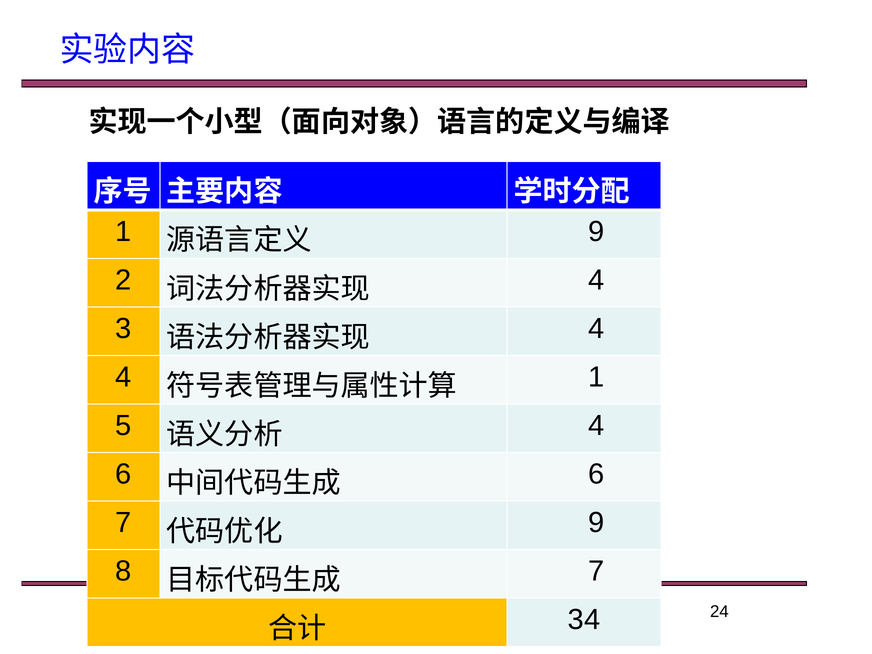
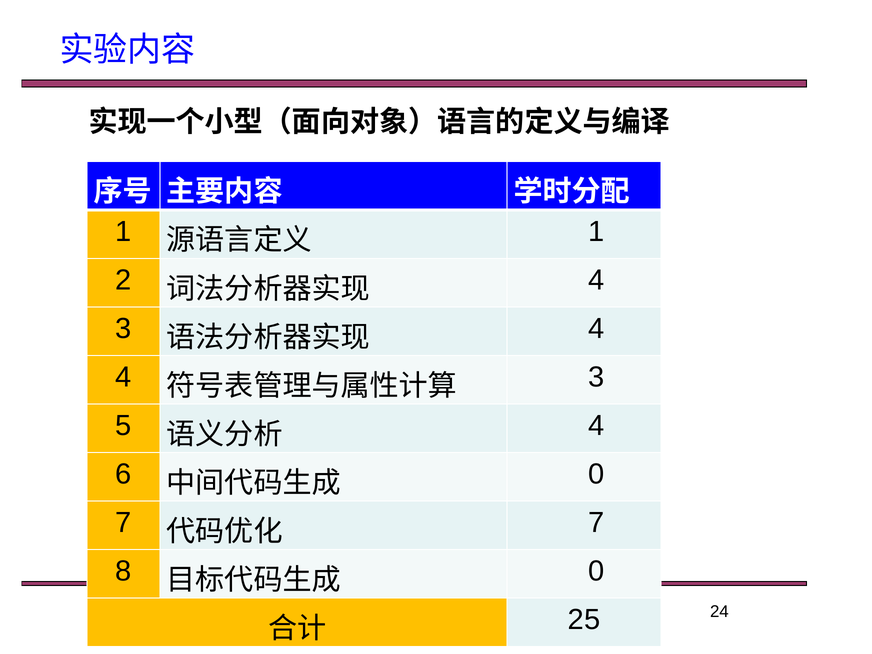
9: 9 -> 1 (596, 232)
1: 1 -> 3 (596, 377)
6: 6 -> 0 (596, 474)
9: 9 -> 7 (596, 523)
7: 7 -> 0 (596, 571)
34: 34 -> 25 (584, 620)
